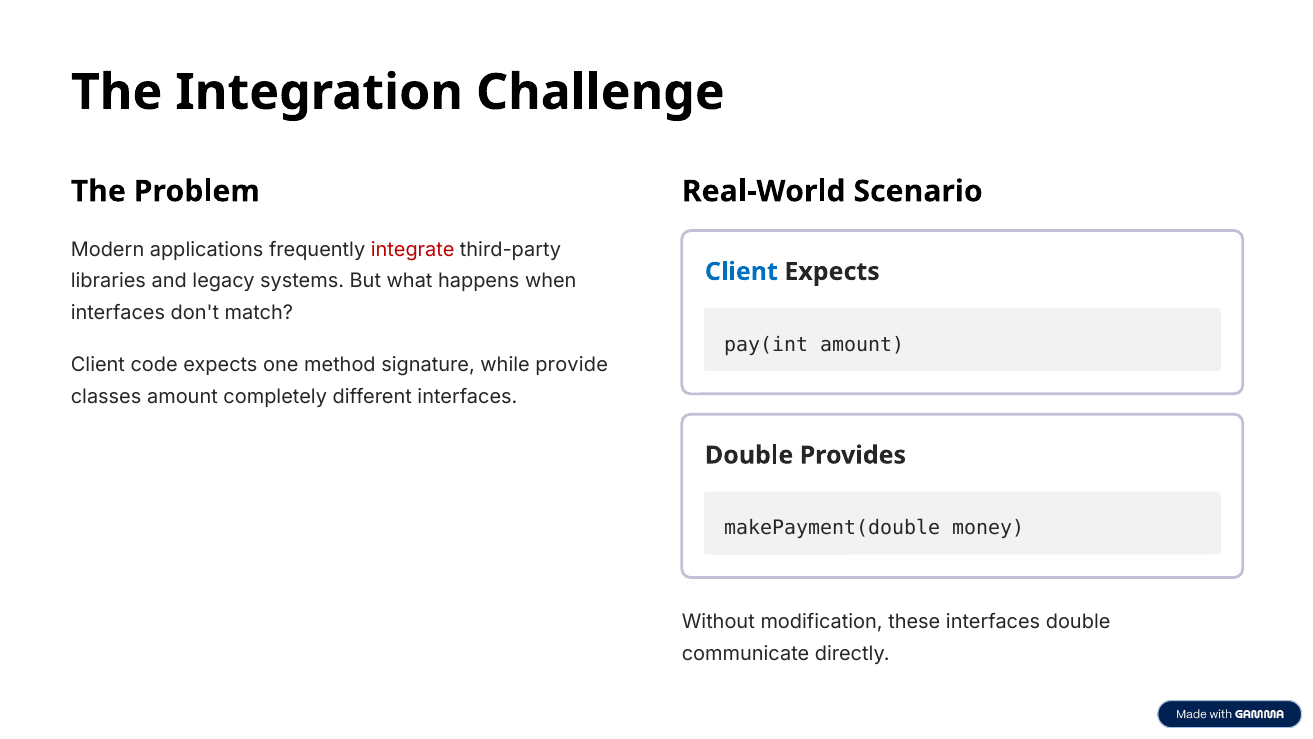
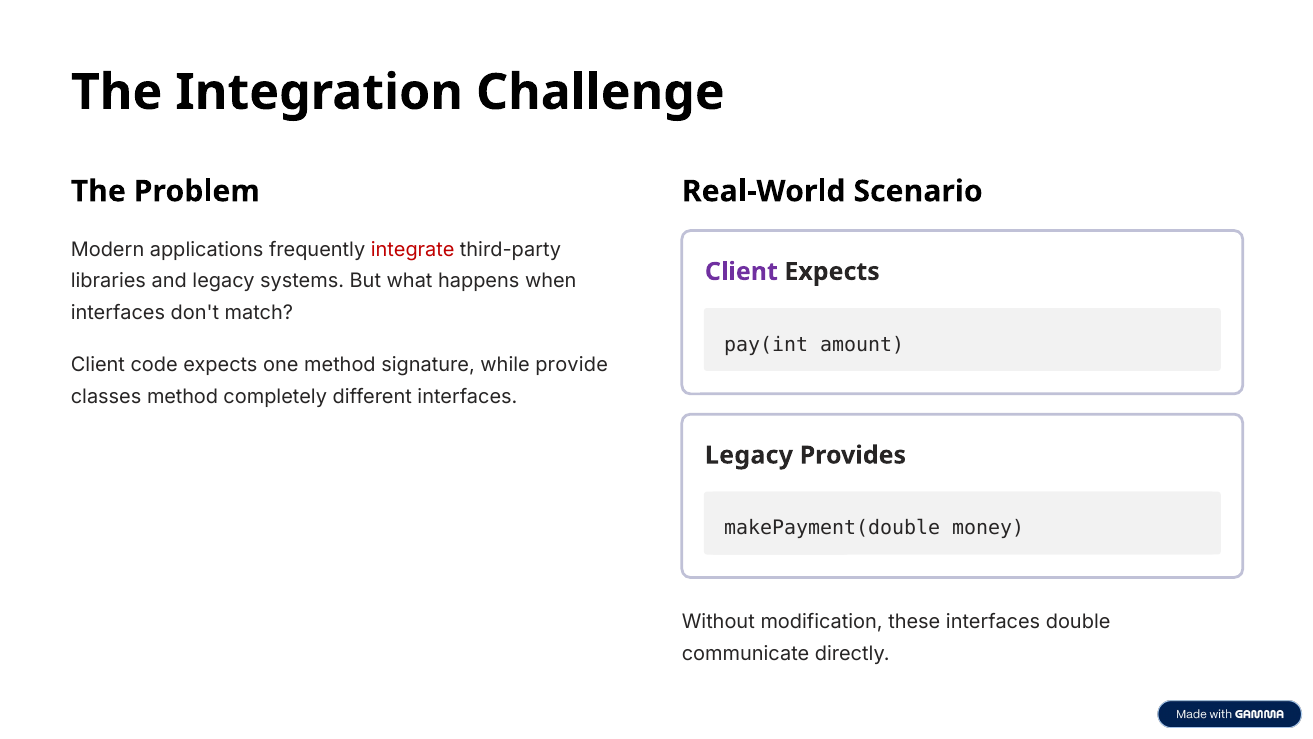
Client colour: blue -> purple (741, 271)
classes amount: amount -> method (183, 397)
Double: Double -> Legacy (749, 455)
